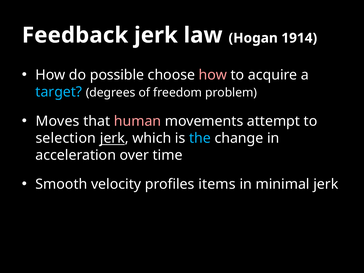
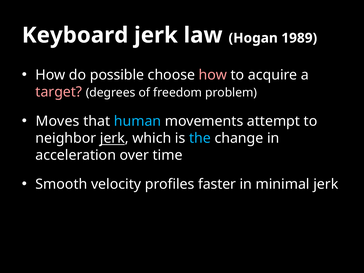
Feedback: Feedback -> Keyboard (75, 35)
1914: 1914 -> 1989 (299, 38)
target colour: light blue -> pink (59, 92)
human colour: pink -> light blue (137, 121)
selection: selection -> neighbor (66, 138)
items: items -> faster (217, 184)
